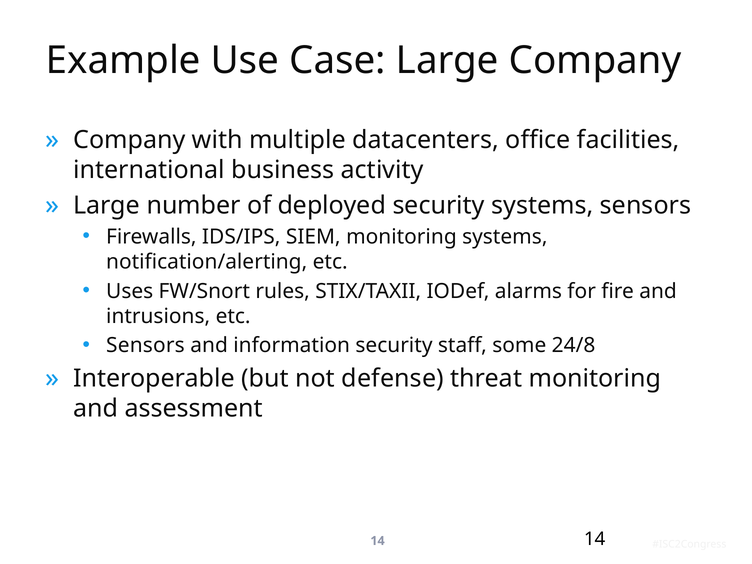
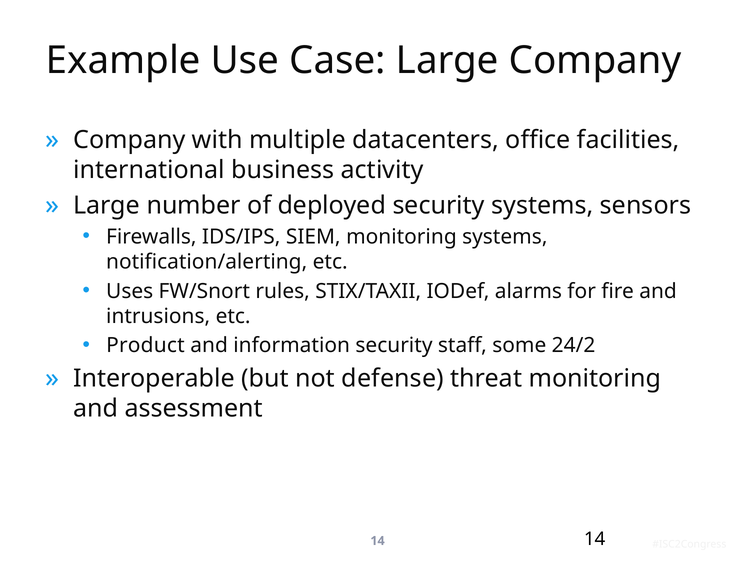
Sensors: Sensors -> Product (145, 346)
24/8: 24/8 -> 24/2 (574, 346)
